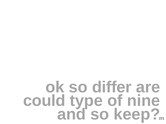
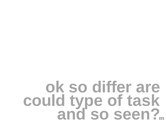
nine: nine -> task (143, 101)
keep: keep -> seen (137, 115)
